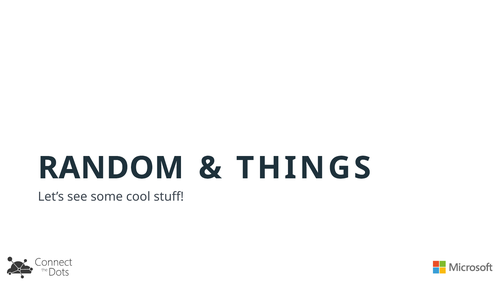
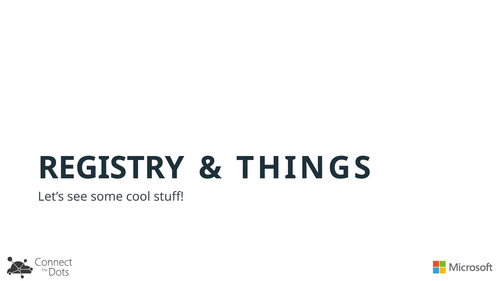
RANDOM: RANDOM -> REGISTRY (111, 168)
